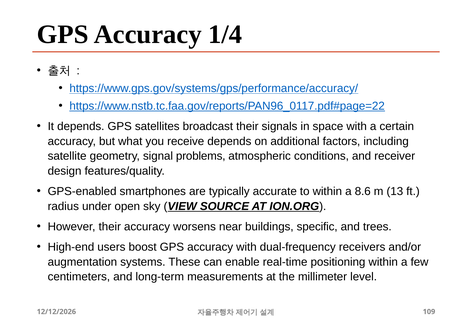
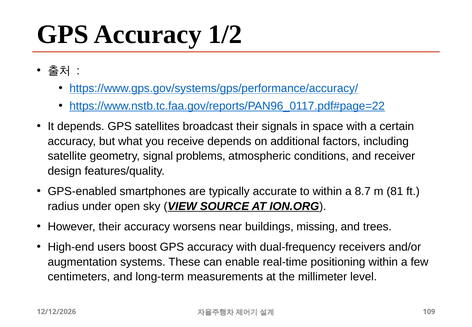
1/4: 1/4 -> 1/2 (225, 34)
8.6: 8.6 -> 8.7 (363, 191)
13: 13 -> 81 (395, 191)
specific: specific -> missing (317, 227)
